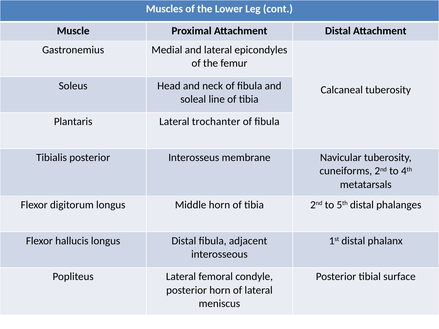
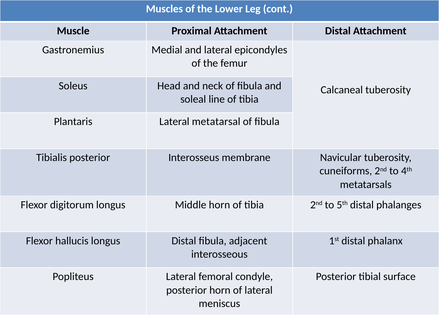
trochanter: trochanter -> metatarsal (216, 122)
